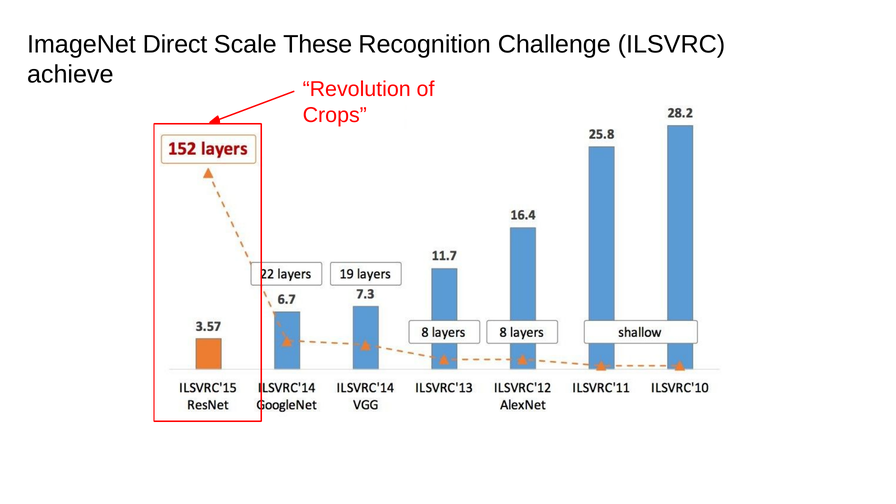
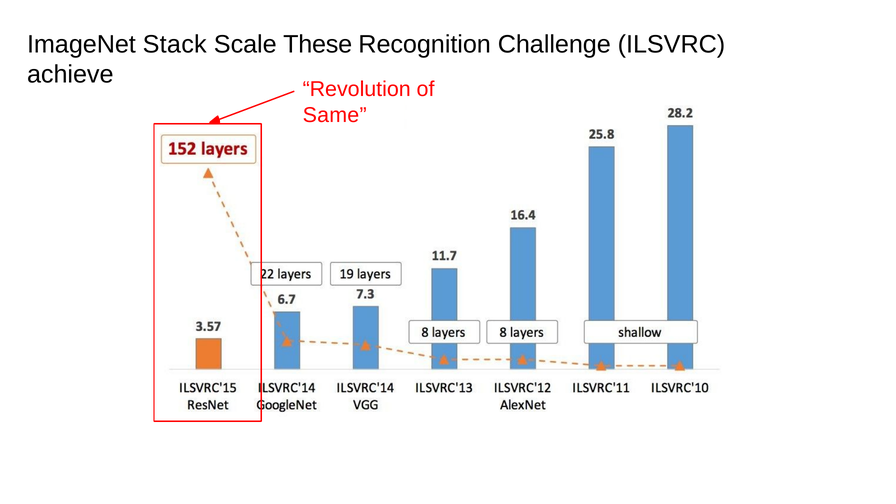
Direct: Direct -> Stack (175, 44)
Crops: Crops -> Same (335, 115)
